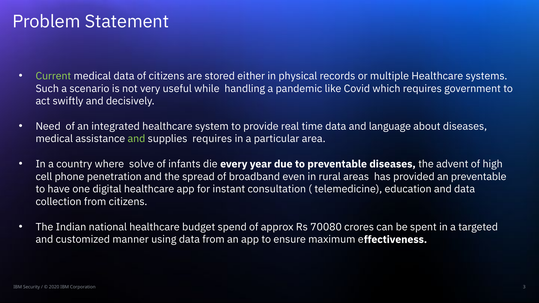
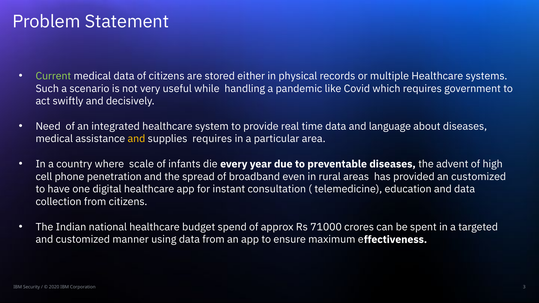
and colour: light green -> yellow (136, 139)
solve: solve -> scale (142, 164)
an preventable: preventable -> customized (479, 177)
70080: 70080 -> 71000 (326, 227)
